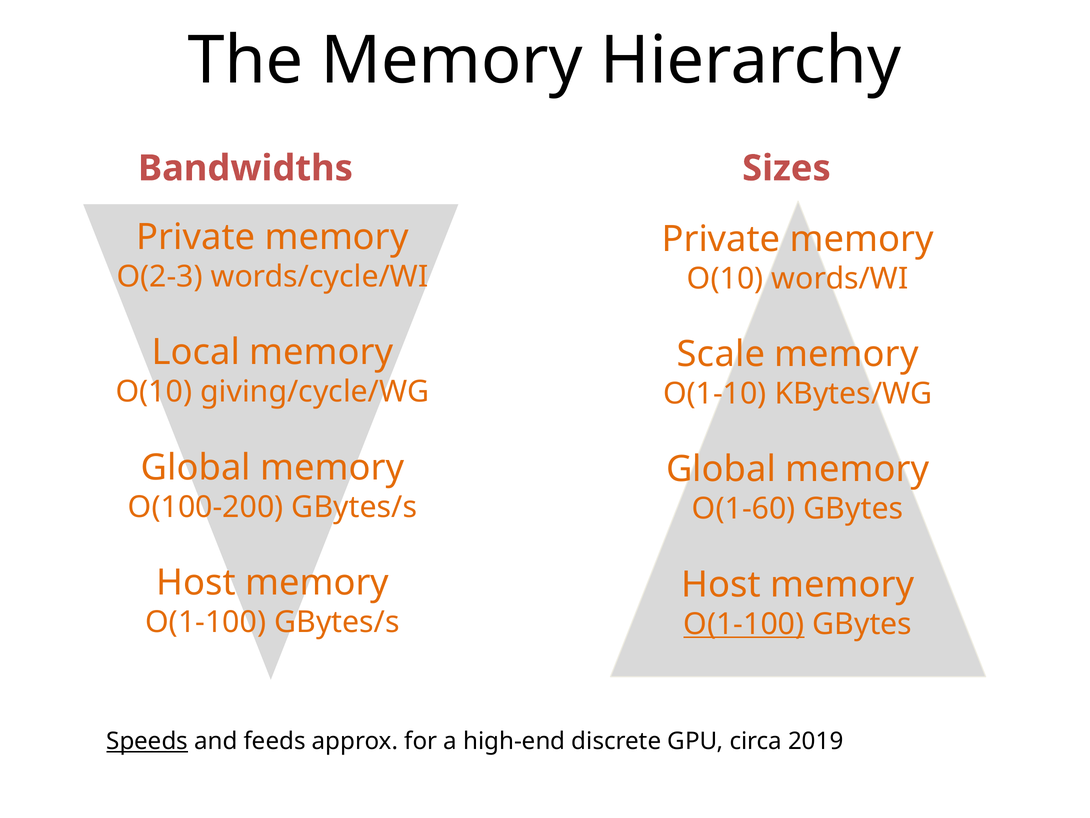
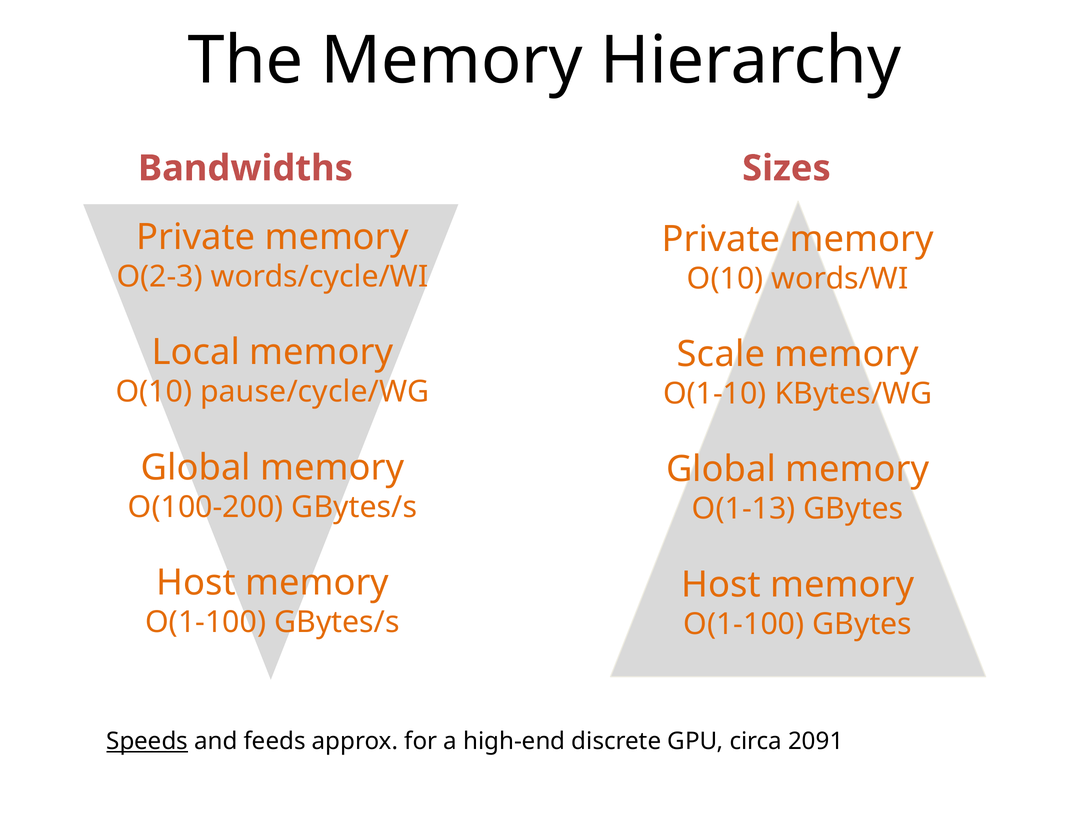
giving/cycle/WG: giving/cycle/WG -> pause/cycle/WG (315, 392)
O(1-60: O(1-60 -> O(1-13 (744, 509)
O(1-100 underline: present -> none (744, 624)
2019: 2019 -> 2091 (816, 741)
